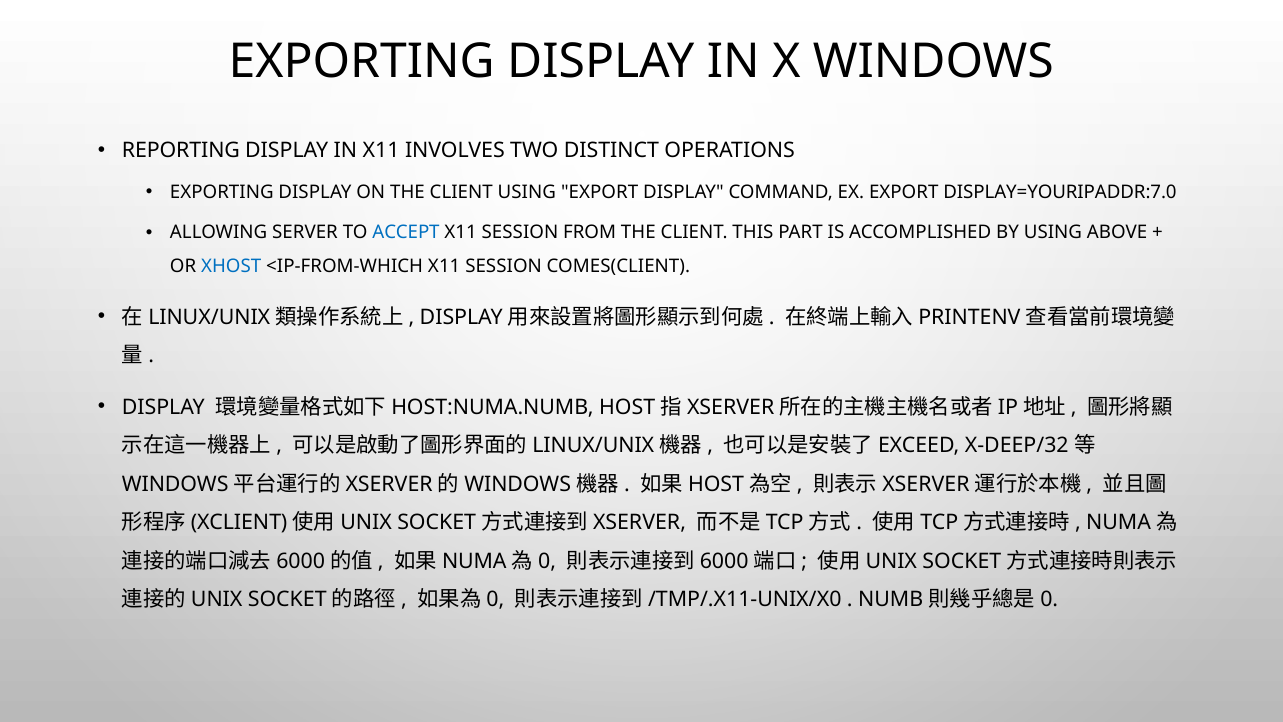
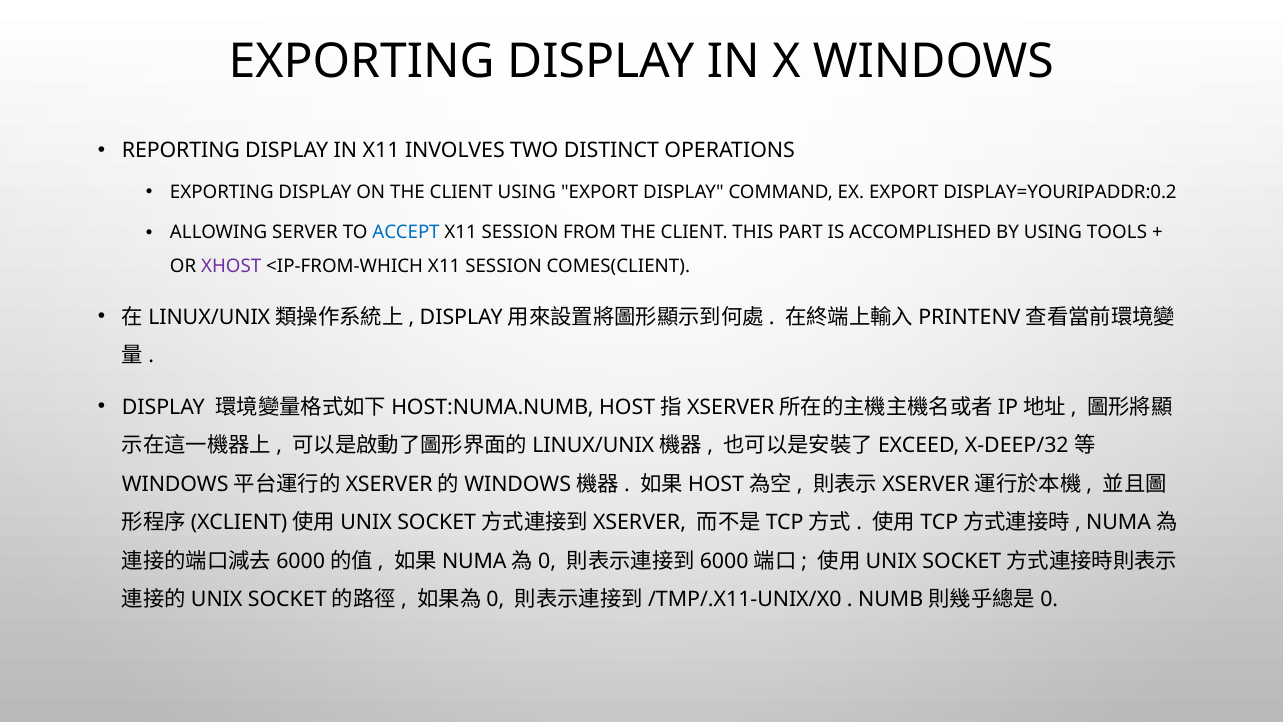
DISPLAY=YOURIPADDR:7.0: DISPLAY=YOURIPADDR:7.0 -> DISPLAY=YOURIPADDR:0.2 (1060, 192)
ABOVE: ABOVE -> TOOLS (1117, 233)
XHOST colour: blue -> purple (231, 266)
